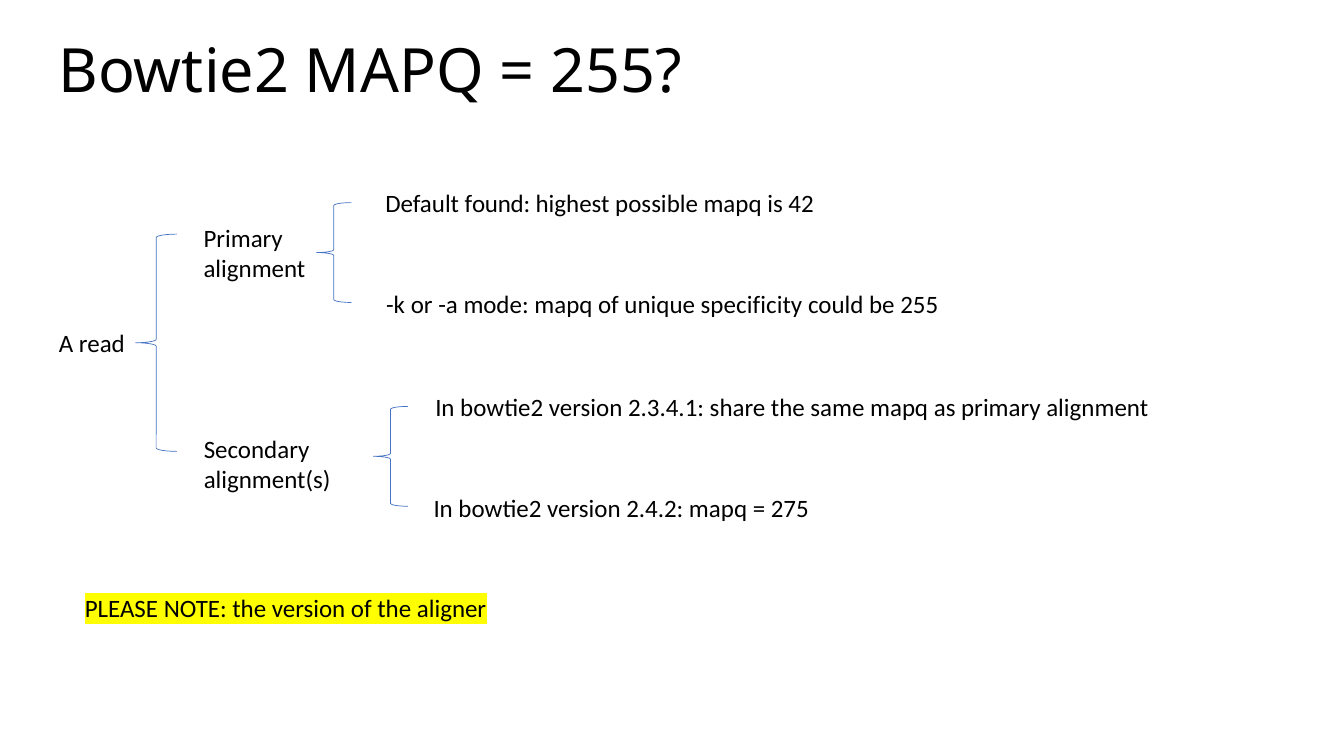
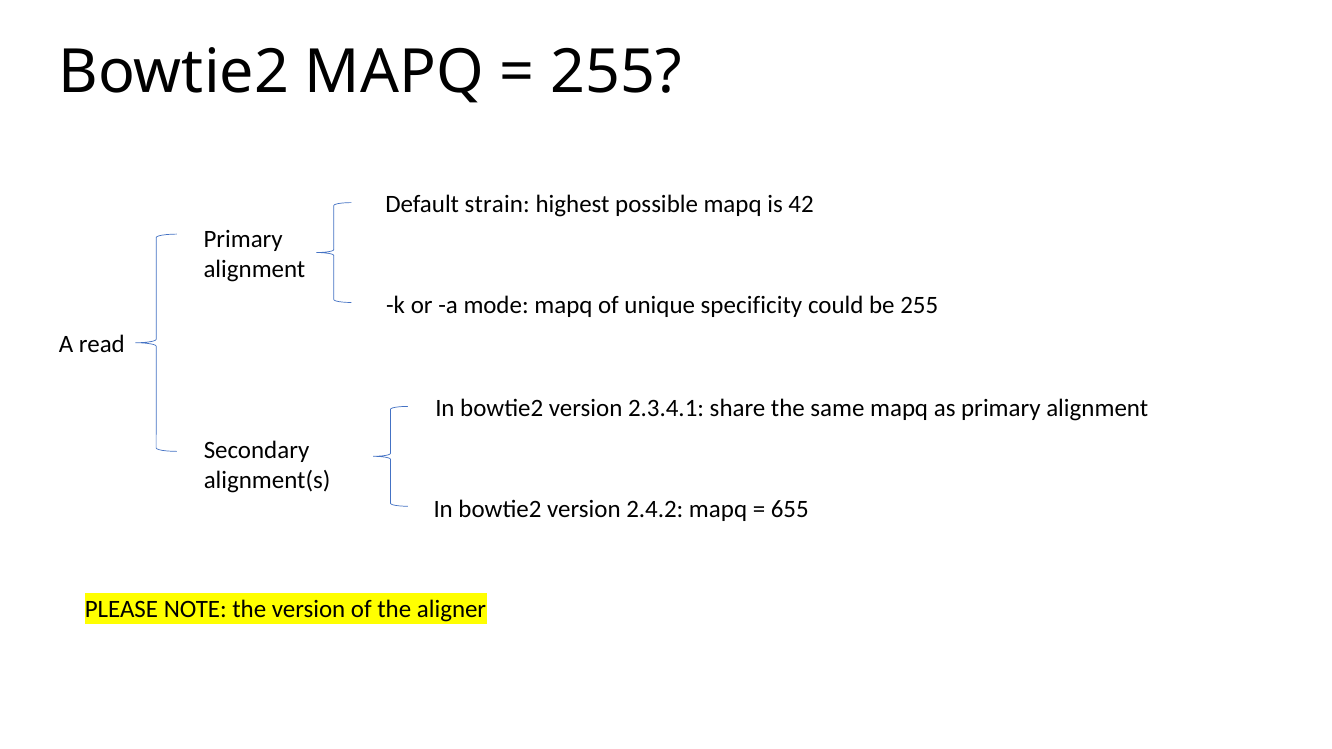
found: found -> strain (497, 204)
275: 275 -> 655 (790, 509)
